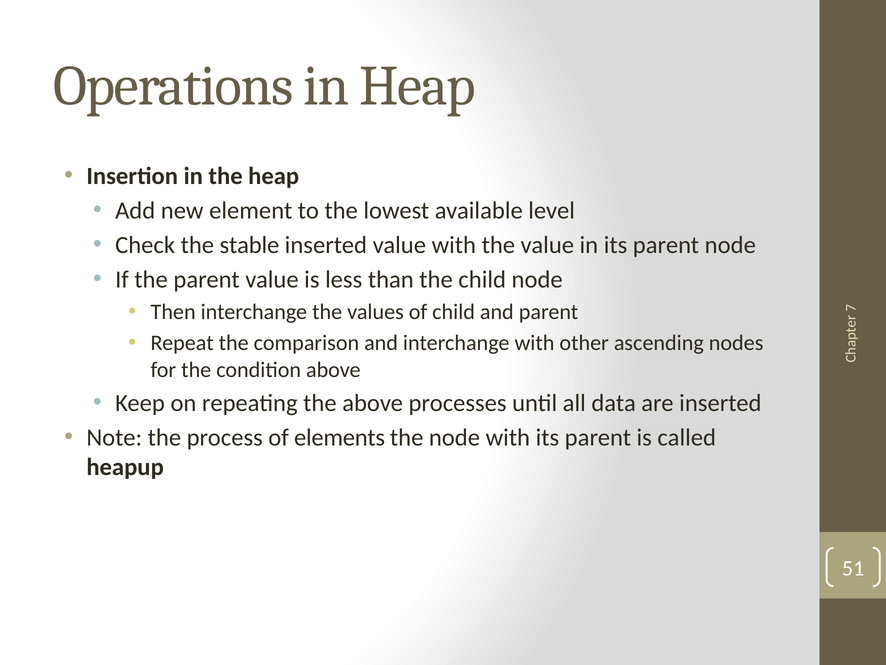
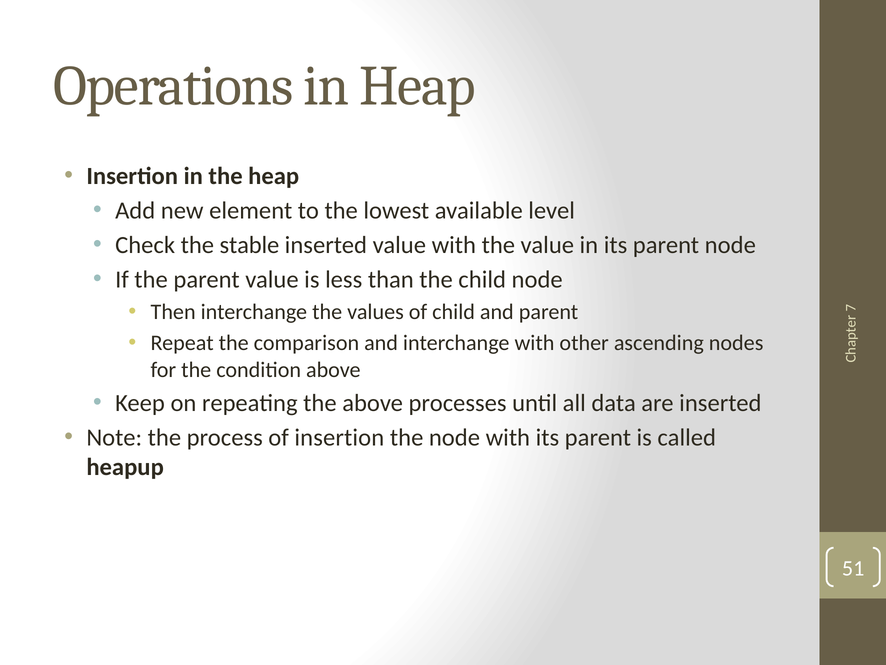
of elements: elements -> insertion (339, 437)
